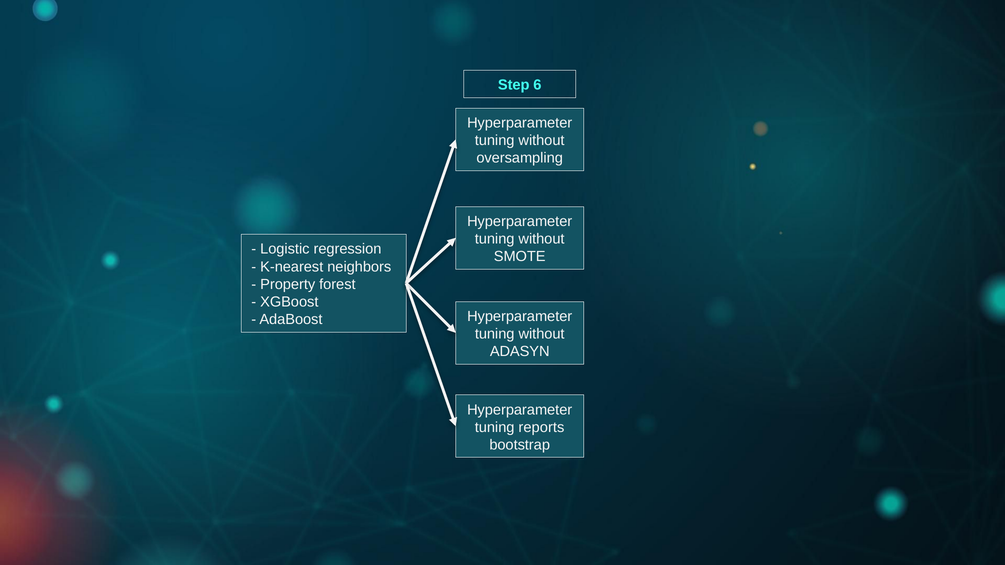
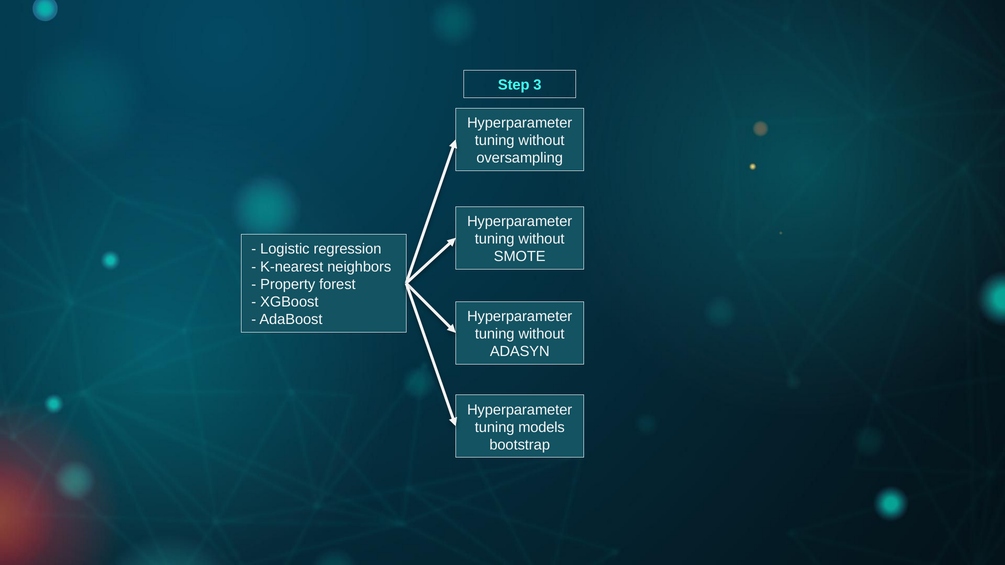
6: 6 -> 3 (537, 85)
reports: reports -> models (542, 428)
